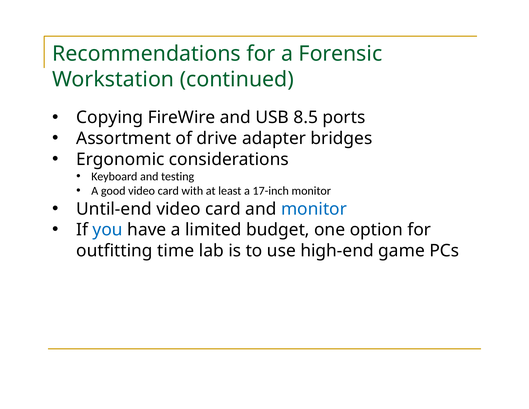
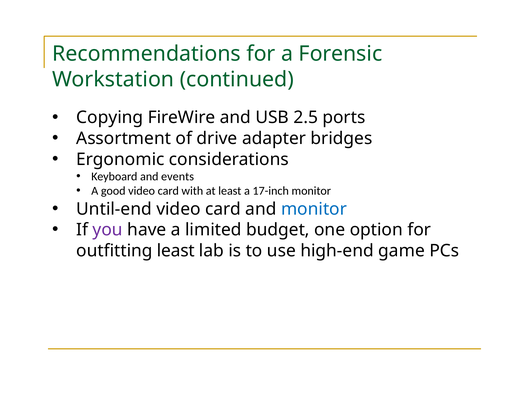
8.5: 8.5 -> 2.5 (306, 118)
testing: testing -> events (178, 176)
you colour: blue -> purple (108, 230)
outfitting time: time -> least (176, 251)
